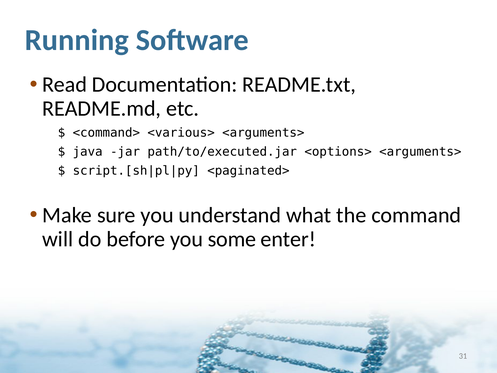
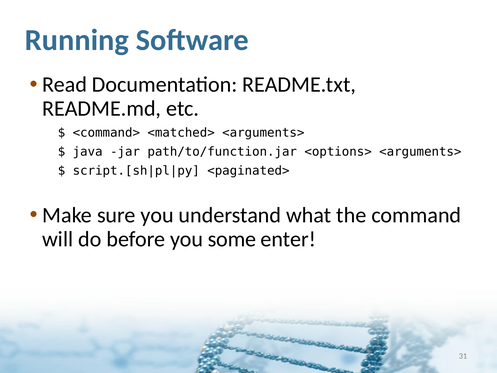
<various>: <various> -> <matched> (181, 133)
path/to/executed.jar: path/to/executed.jar -> path/to/function.jar (222, 152)
